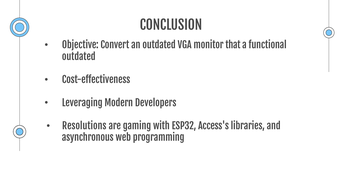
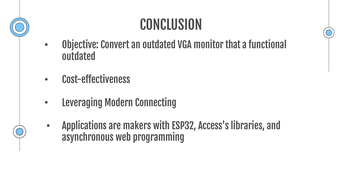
Developers: Developers -> Connecting (156, 103)
Resolutions: Resolutions -> Applications (84, 126)
gaming: gaming -> makers (137, 126)
